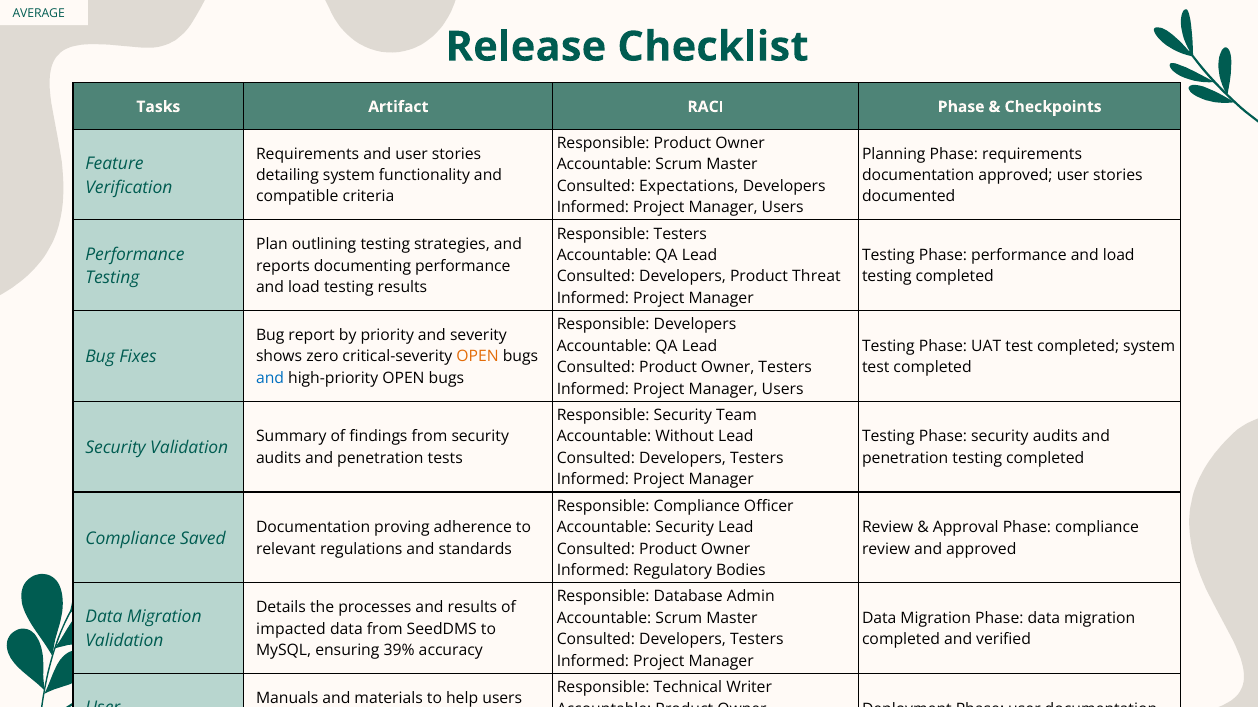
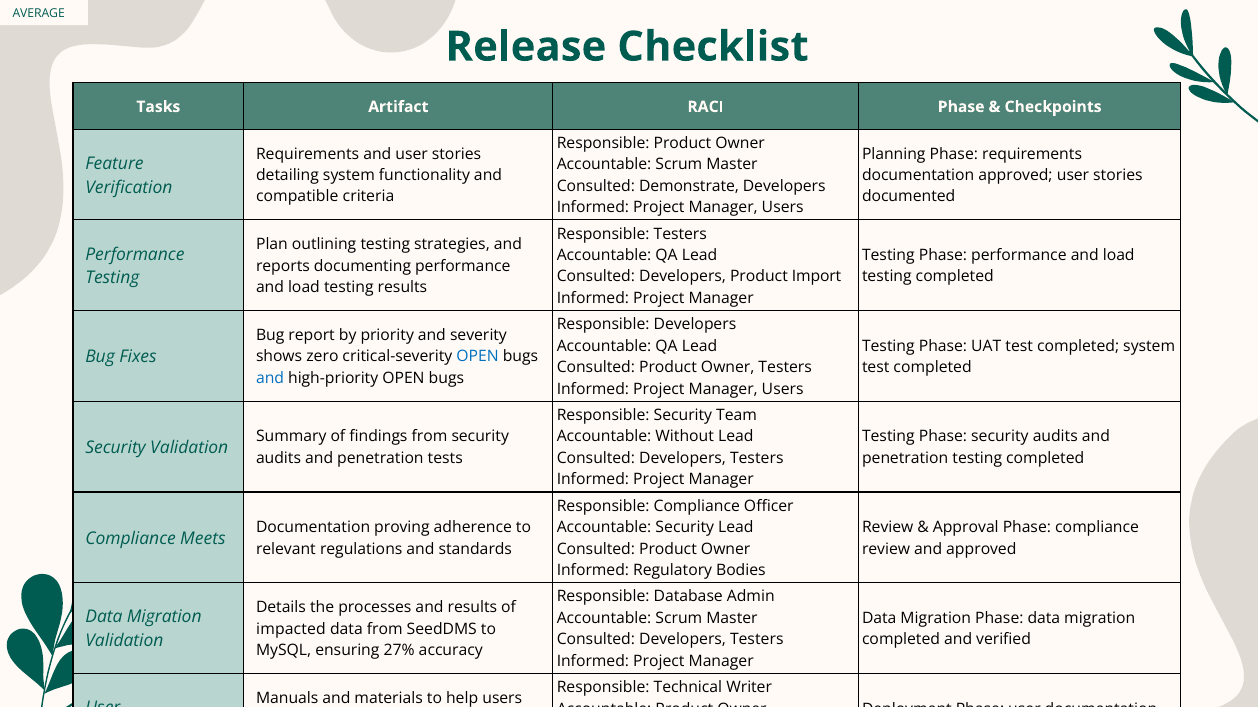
Expectations: Expectations -> Demonstrate (689, 186)
Threat: Threat -> Import (817, 277)
OPEN colour: orange -> blue (478, 357)
Saved: Saved -> Meets (203, 539)
39%: 39% -> 27% (399, 651)
